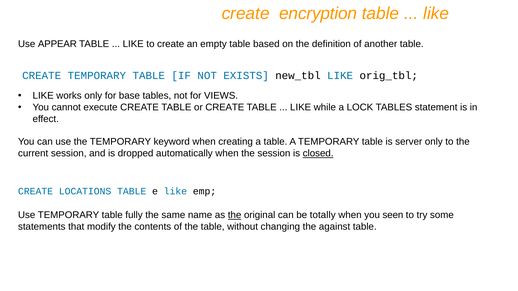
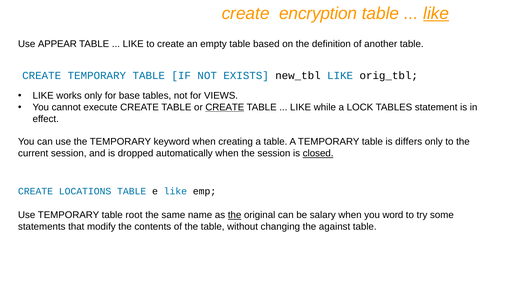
like underline: none -> present (436, 13)
CREATE underline: none -> present (225, 107)
server: server -> differs (409, 142)
fully: fully -> root (134, 215)
totally: totally -> salary (323, 215)
seen: seen -> word (393, 215)
